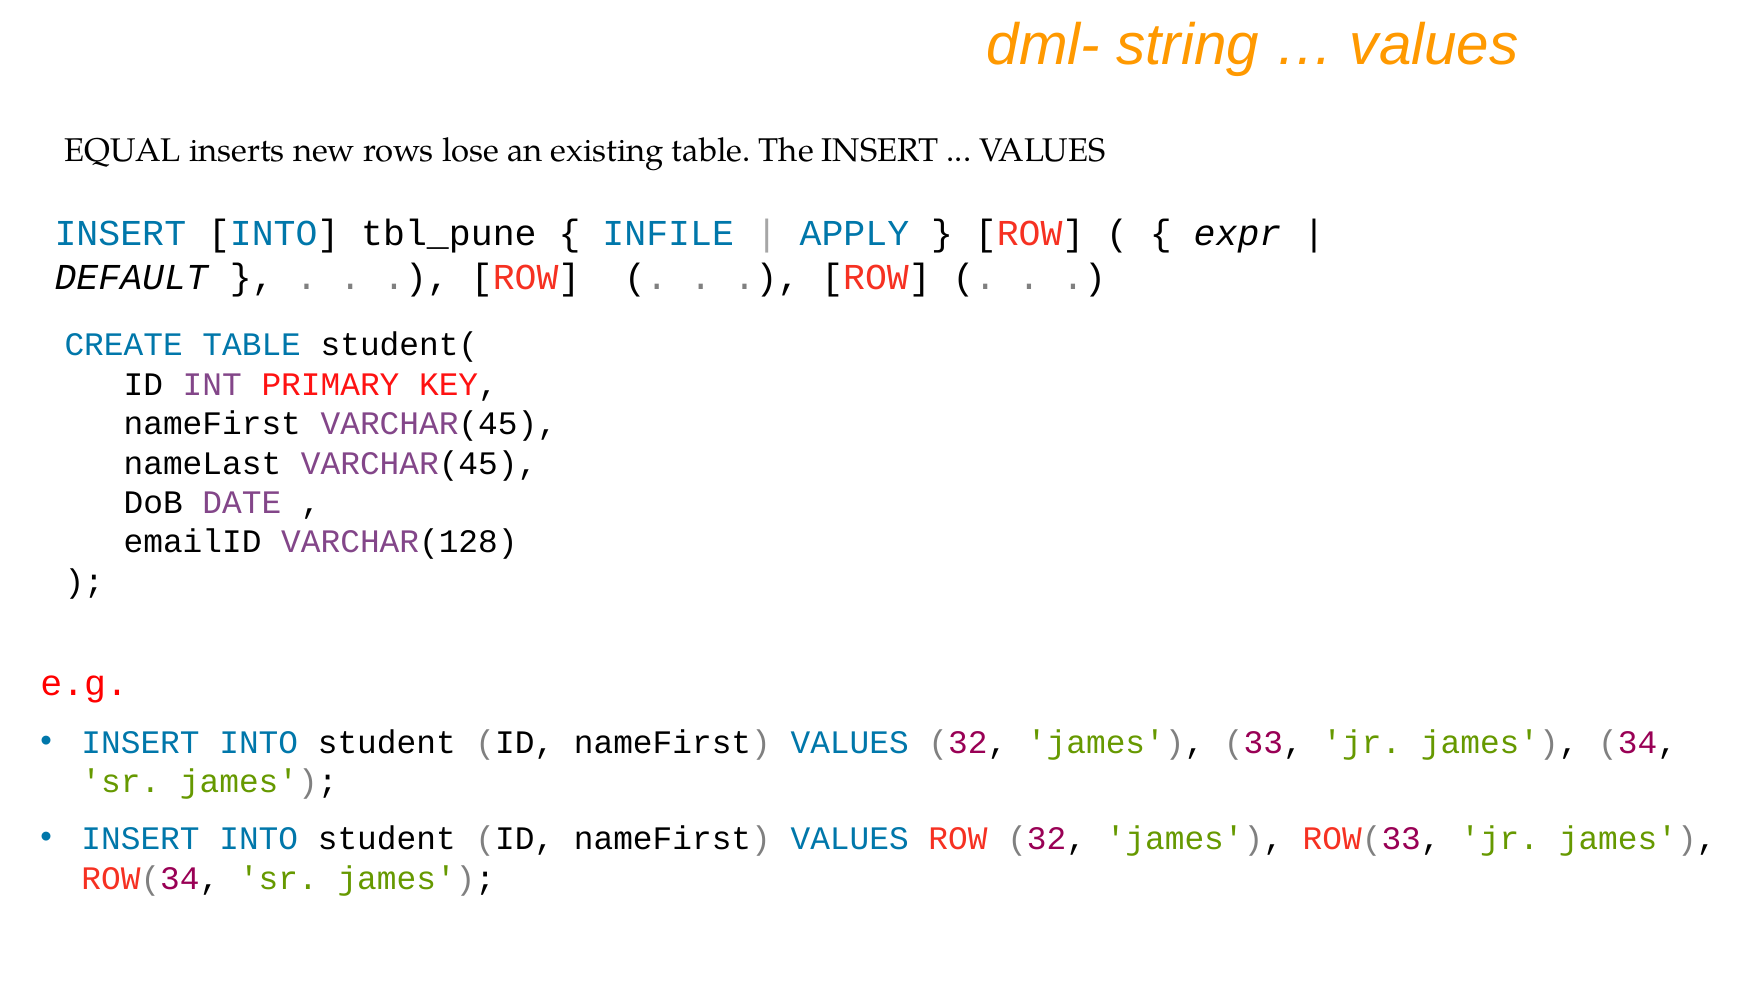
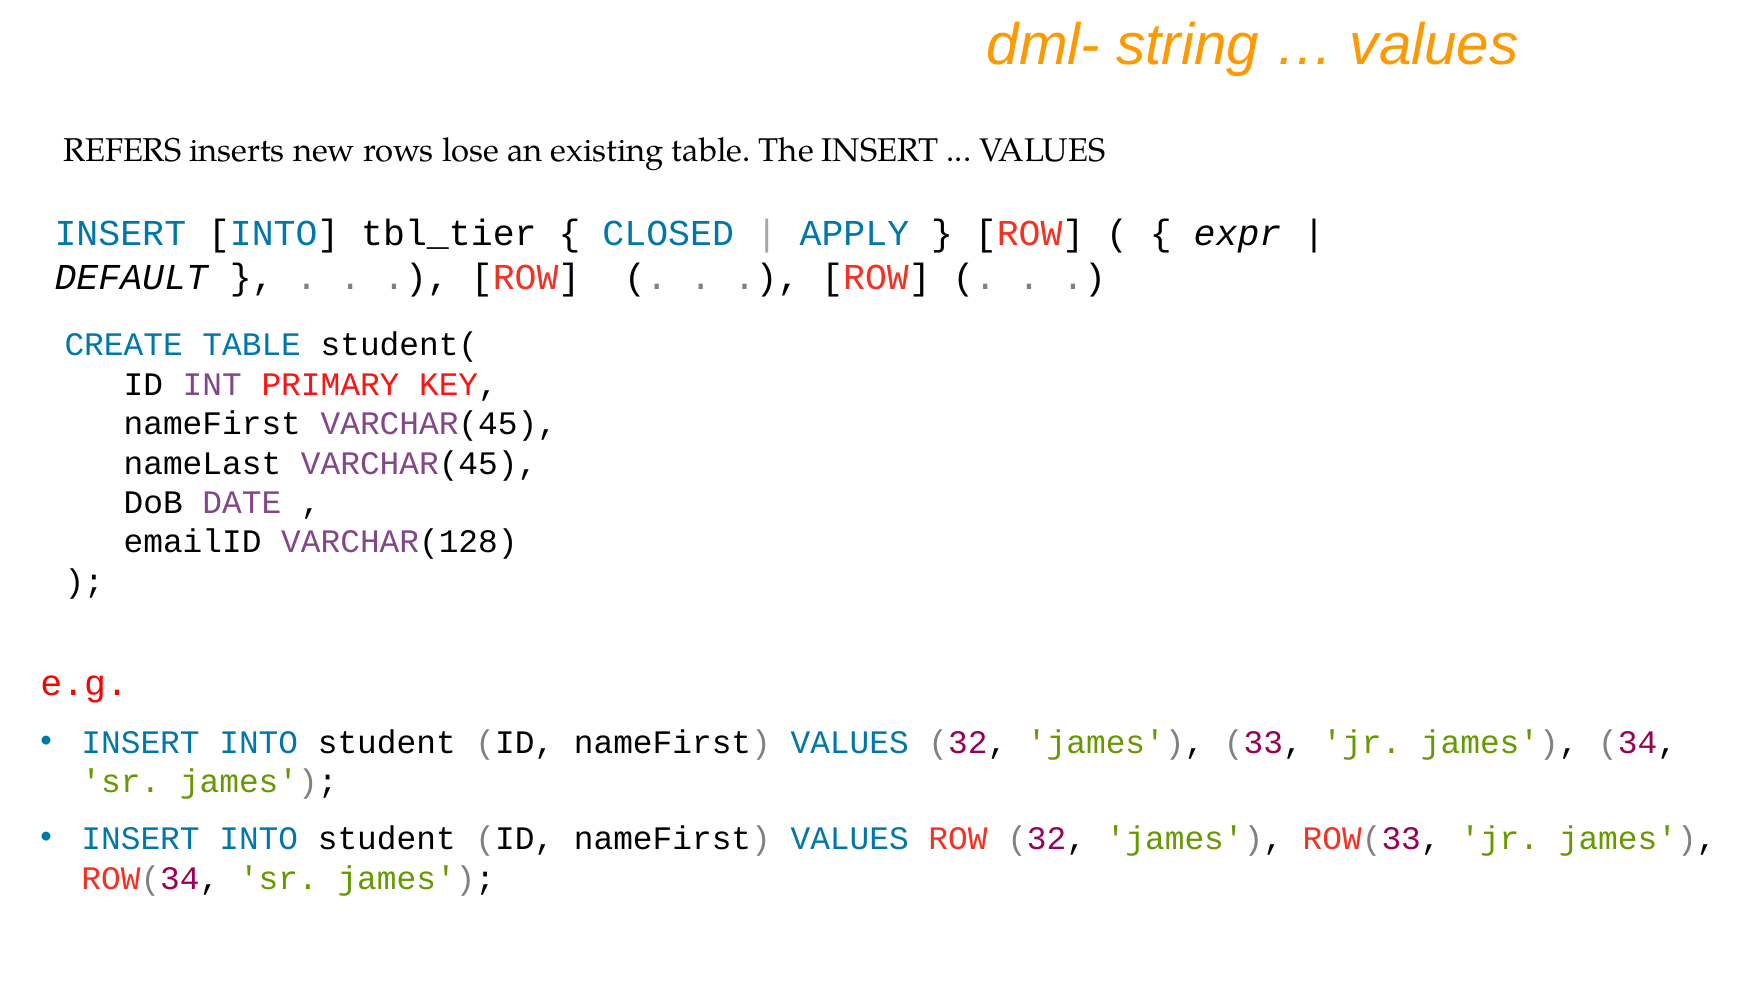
EQUAL: EQUAL -> REFERS (123, 151)
tbl_pune: tbl_pune -> tbl_tier (449, 234)
INFILE: INFILE -> CLOSED (668, 234)
